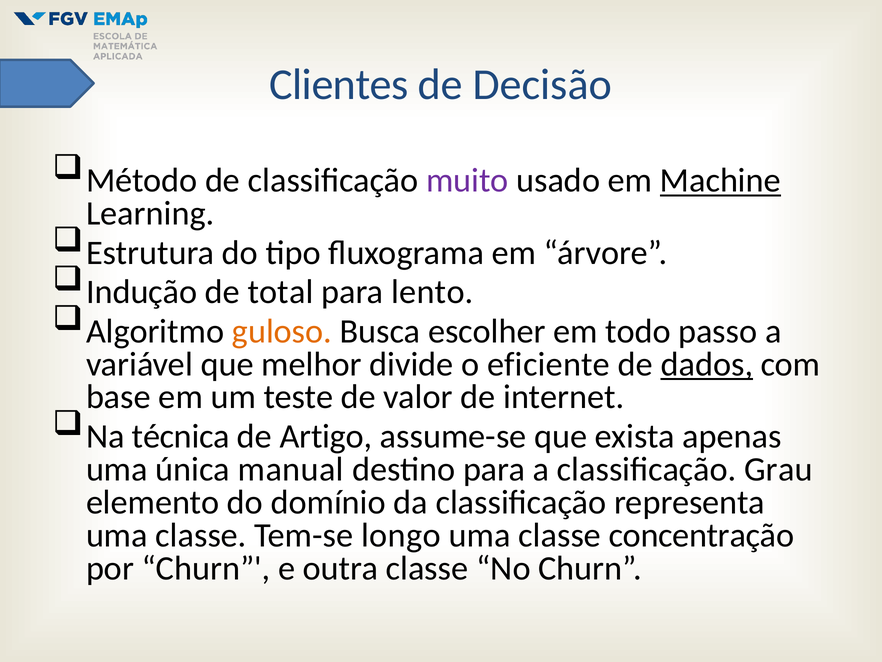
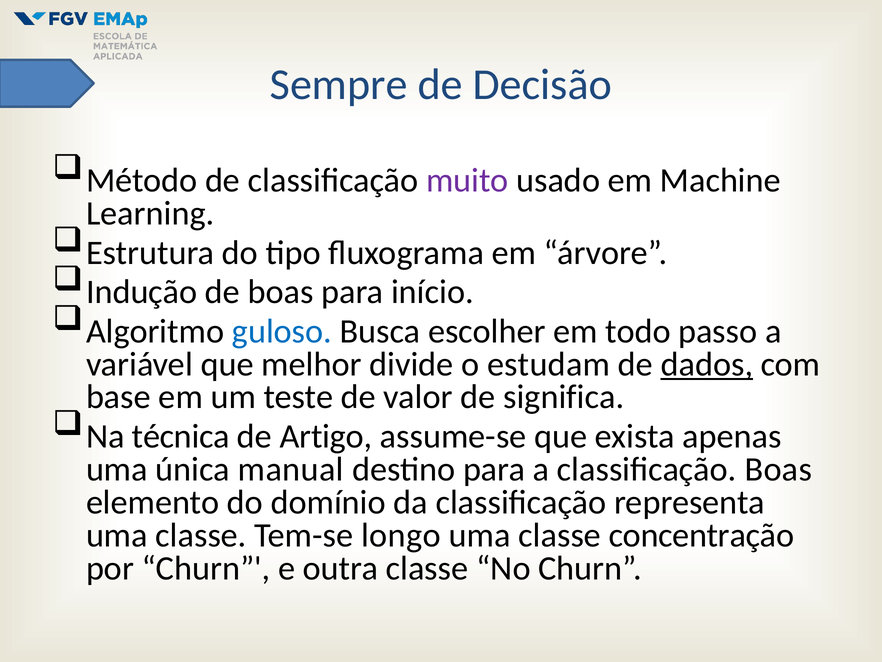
Clientes: Clientes -> Sempre (339, 85)
Machine underline: present -> none (720, 180)
de total: total -> boas (281, 292)
lento: lento -> início (432, 292)
guloso colour: orange -> blue (282, 331)
eficiente: eficiente -> estudam (549, 364)
internet: internet -> significa (564, 397)
classificação Grau: Grau -> Boas (778, 469)
